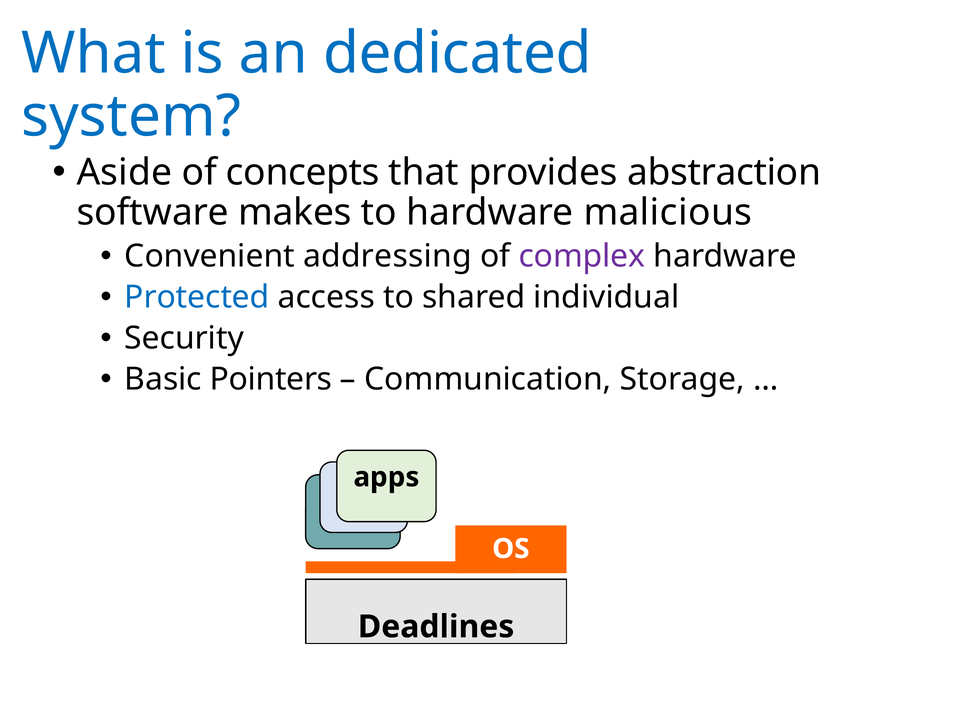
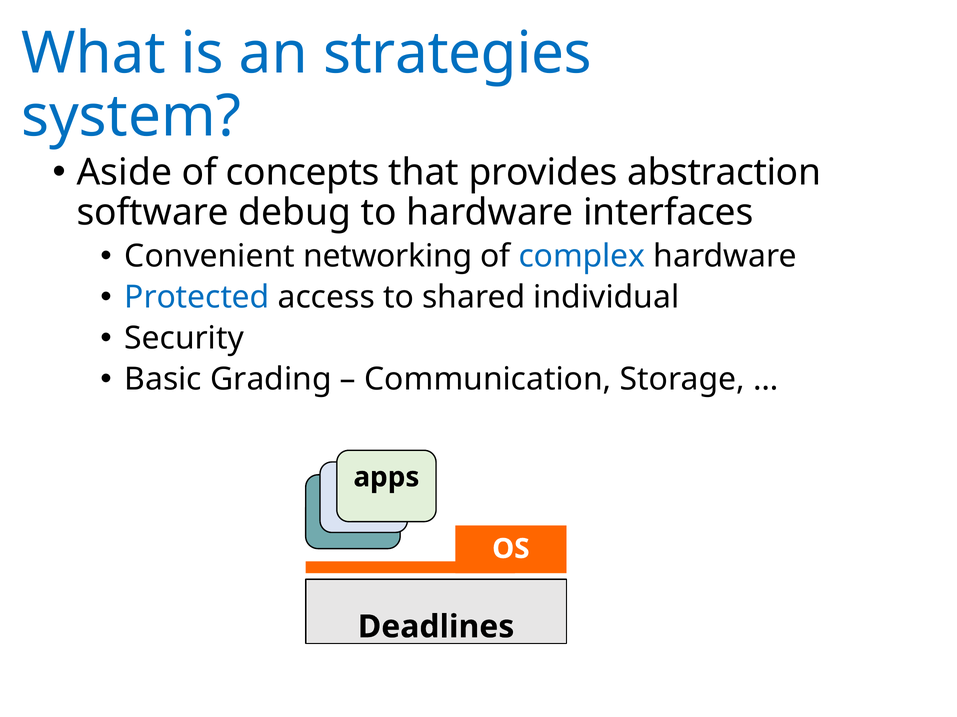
dedicated: dedicated -> strategies (457, 53)
makes: makes -> debug (295, 213)
malicious: malicious -> interfaces (668, 213)
addressing: addressing -> networking (388, 257)
complex colour: purple -> blue (582, 257)
Pointers: Pointers -> Grading (271, 380)
